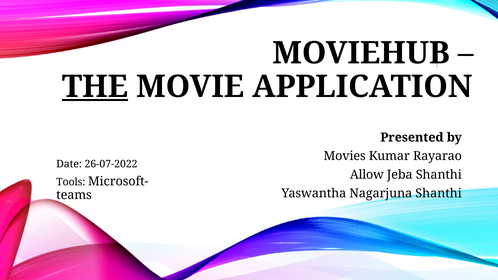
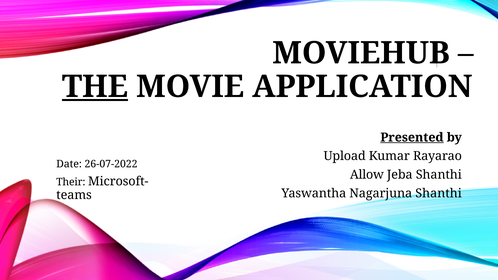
Presented underline: none -> present (412, 137)
Movies: Movies -> Upload (345, 156)
Tools: Tools -> Their (71, 182)
